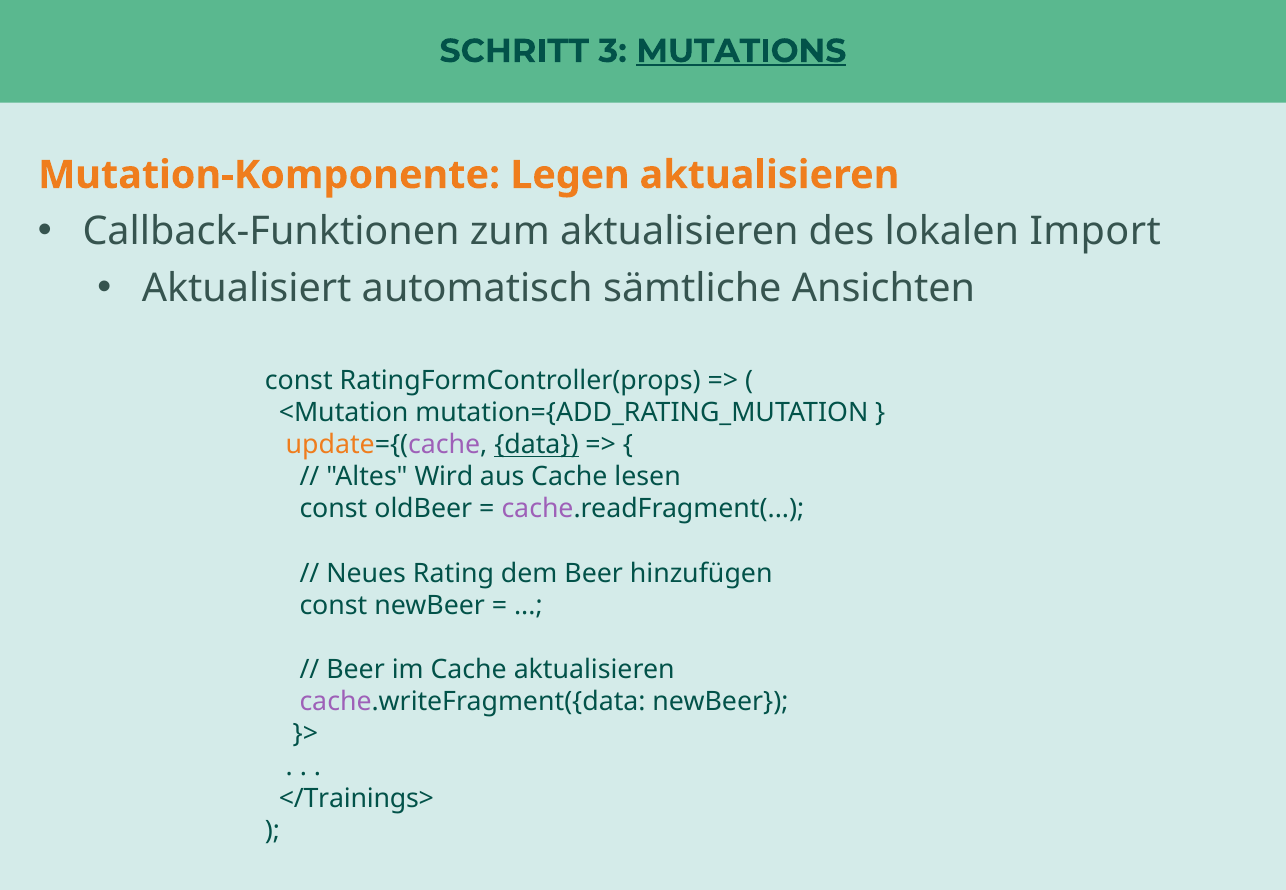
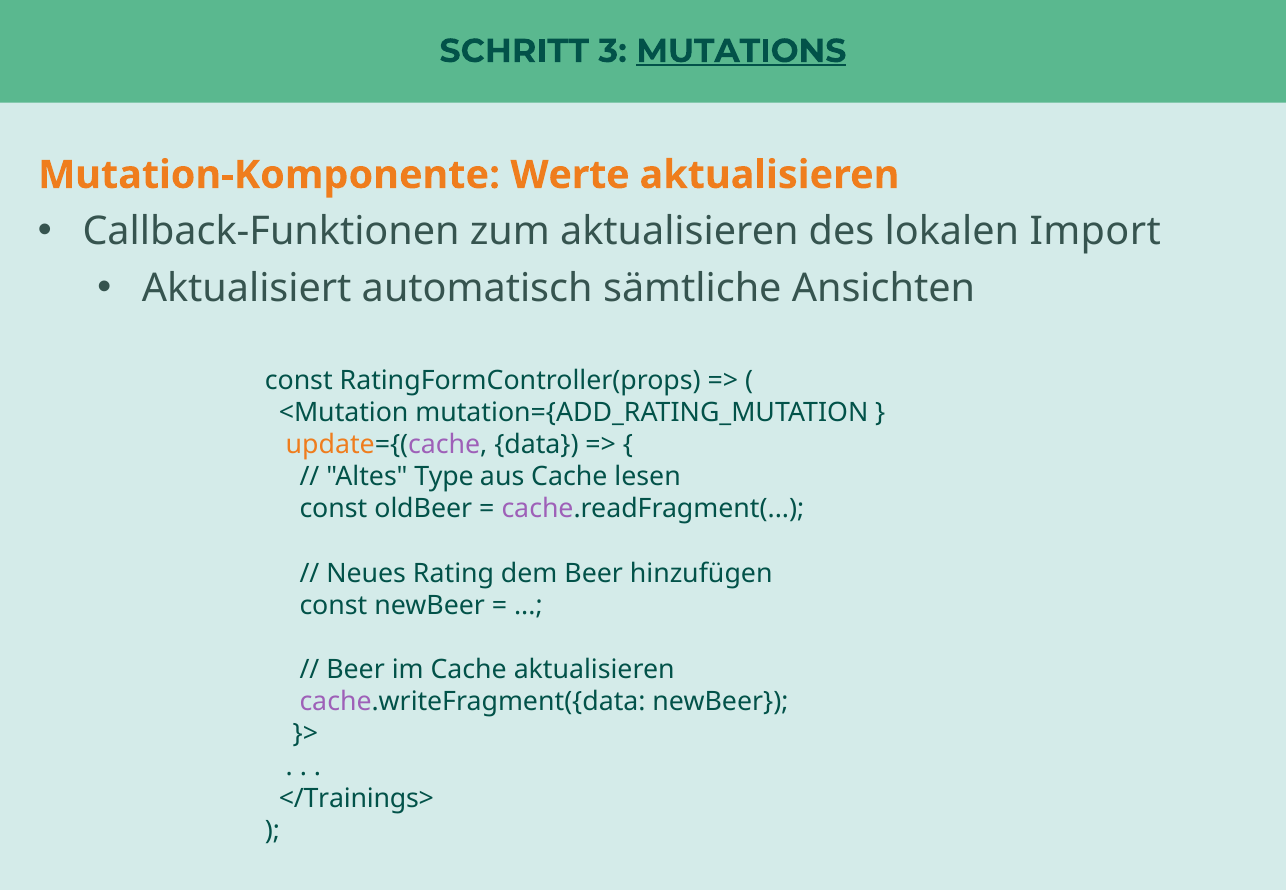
Legen: Legen -> Werte (570, 175)
data underline: present -> none (536, 445)
Wird: Wird -> Type (444, 477)
